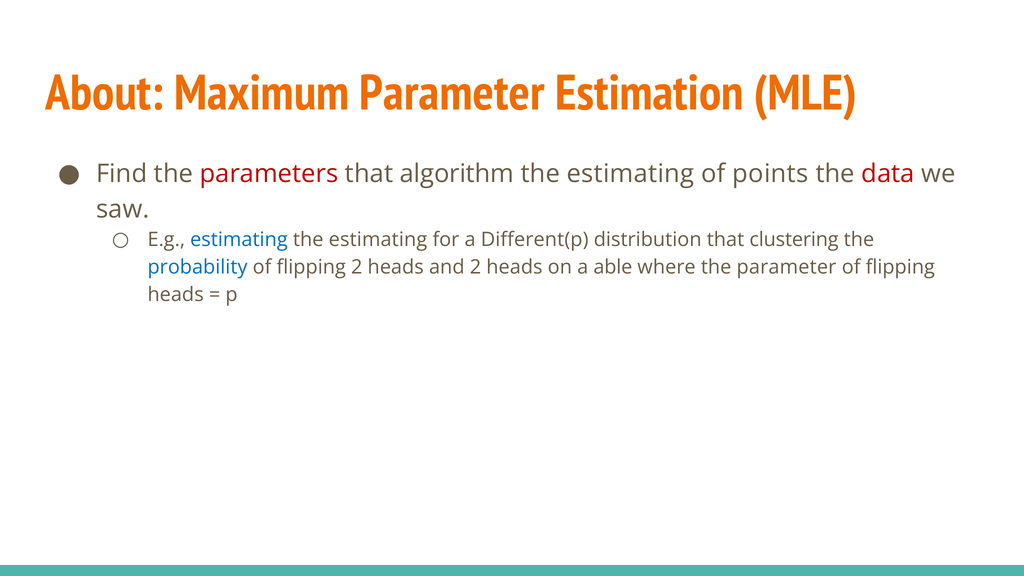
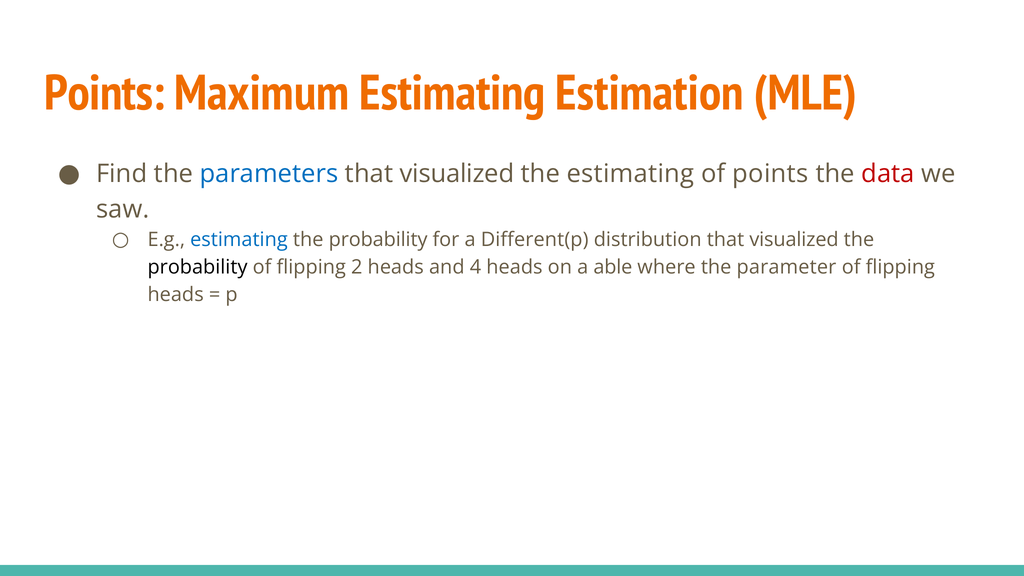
About: About -> Points (105, 93)
Maximum Parameter: Parameter -> Estimating (452, 93)
parameters colour: red -> blue (269, 174)
algorithm: algorithm -> visualized (457, 174)
estimating: estimating -> probability (378, 240)
distribution that clustering: clustering -> visualized (794, 240)
probability colour: blue -> black (198, 267)
and 2: 2 -> 4 (475, 267)
